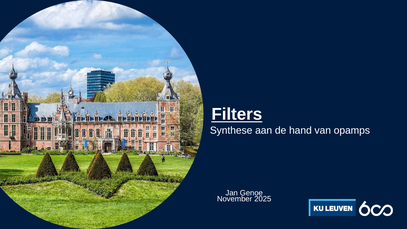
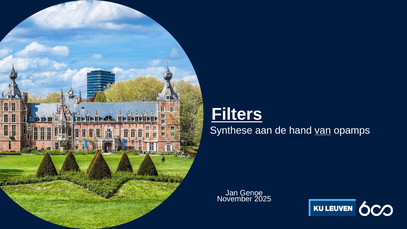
van underline: none -> present (323, 130)
